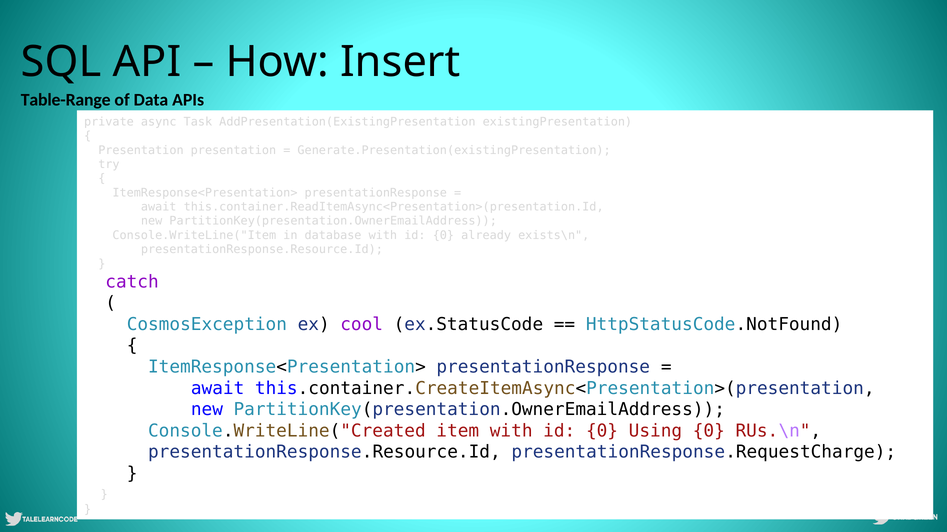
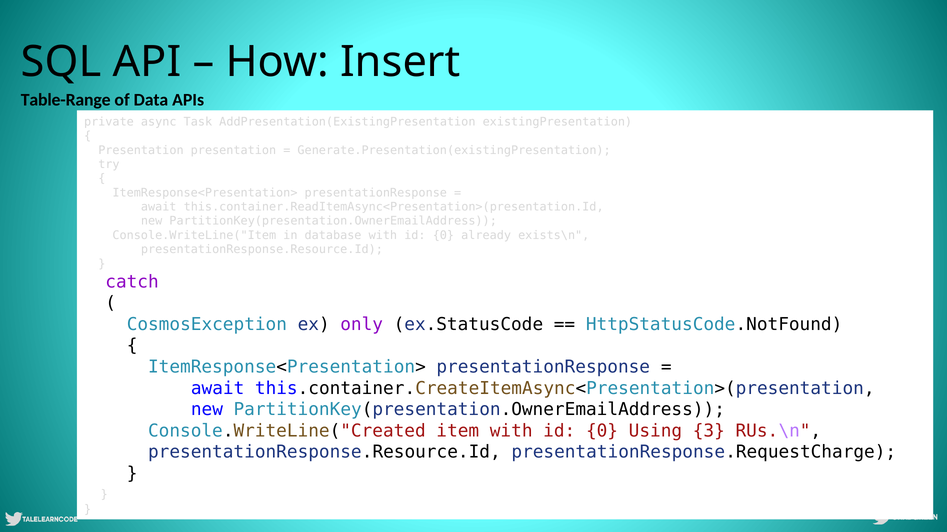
cool: cool -> only (362, 325)
Using 0: 0 -> 3 (709, 431)
